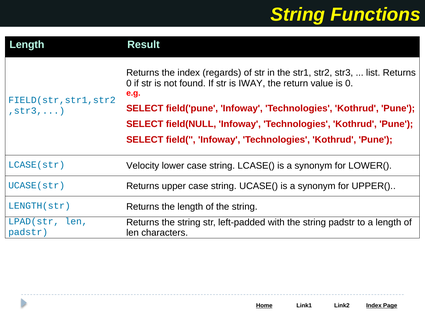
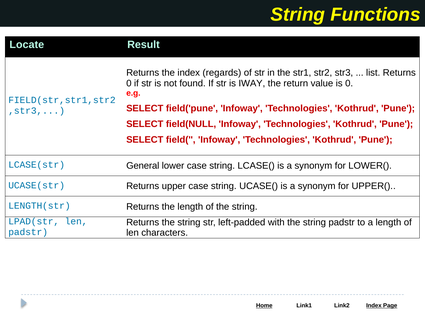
Length: Length -> Locate (27, 45)
Velocity: Velocity -> General (143, 166)
